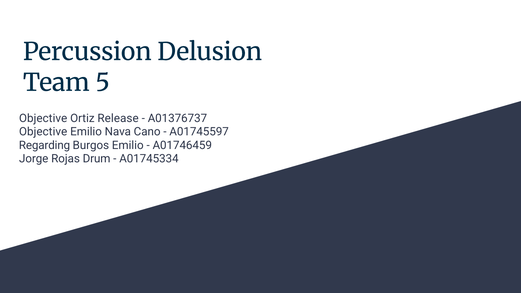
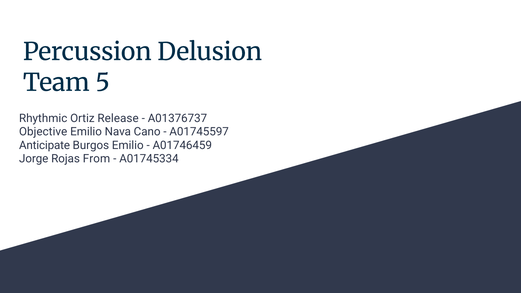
Objective: Objective -> Rhythmic (43, 118)
Regarding: Regarding -> Anticipate (45, 145)
Drum: Drum -> From (96, 159)
